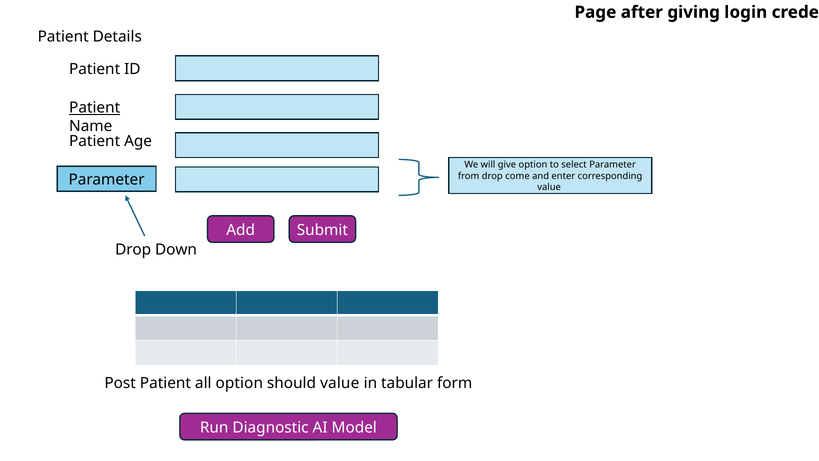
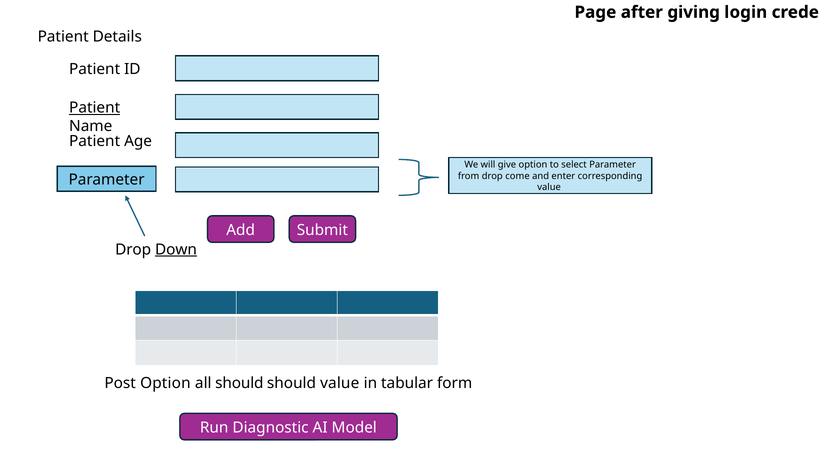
Down underline: none -> present (176, 249)
Post Patient: Patient -> Option (165, 383)
all option: option -> should (239, 383)
